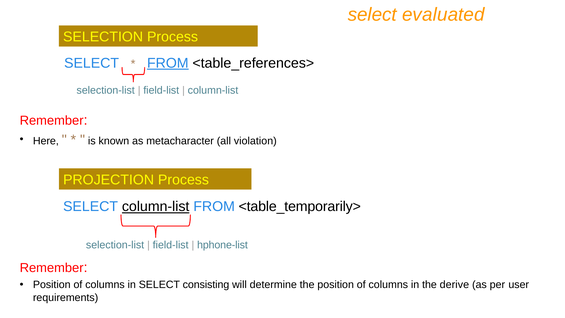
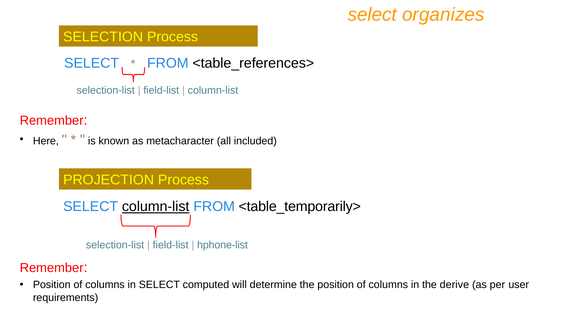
evaluated: evaluated -> organizes (443, 15)
FROM underline: present -> none (168, 63)
violation: violation -> included (255, 141)
consisting: consisting -> computed (206, 285)
